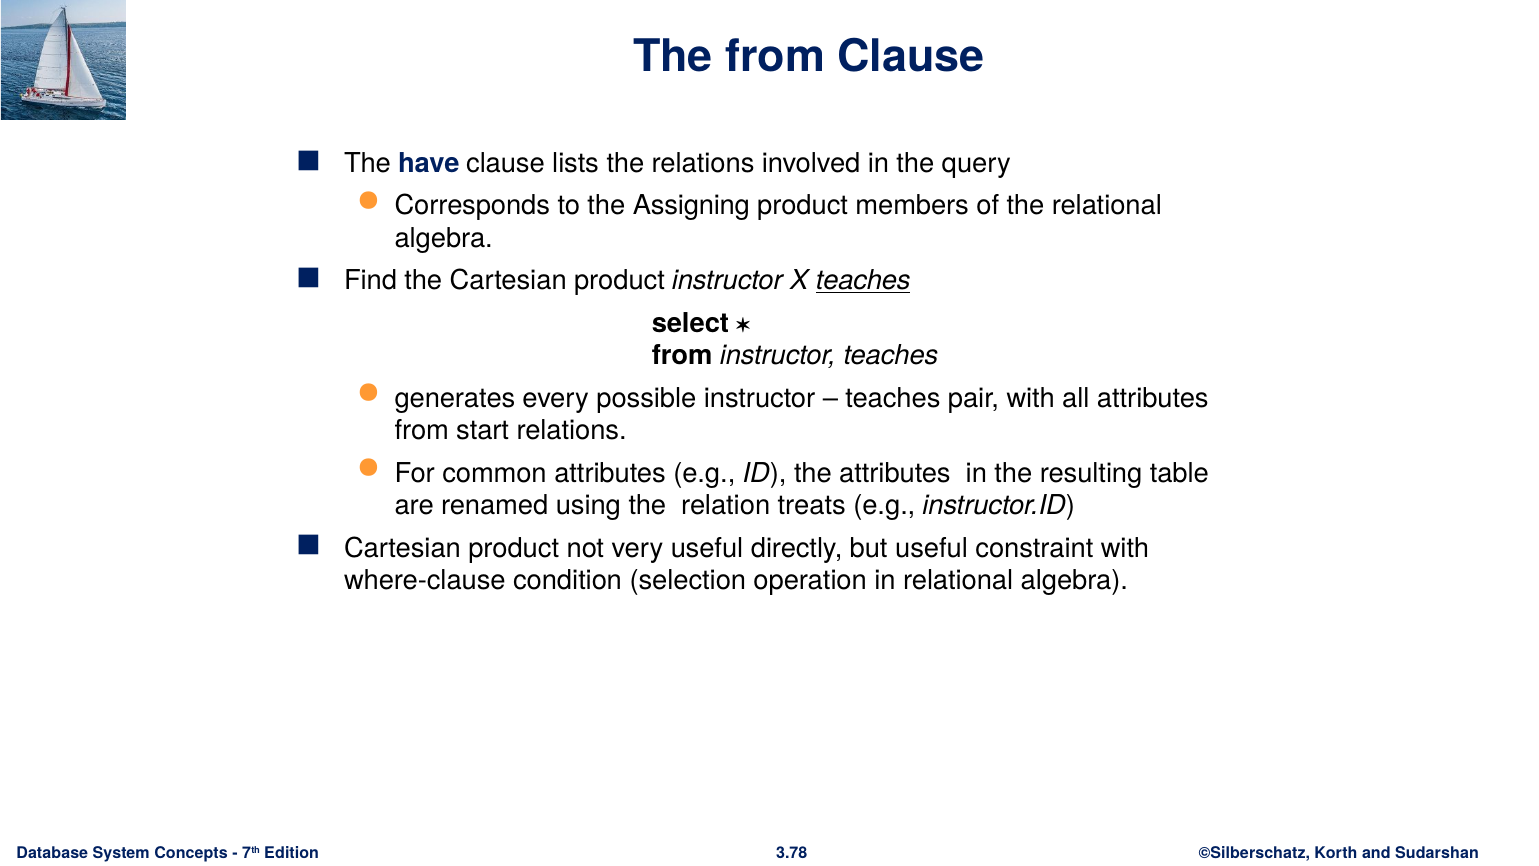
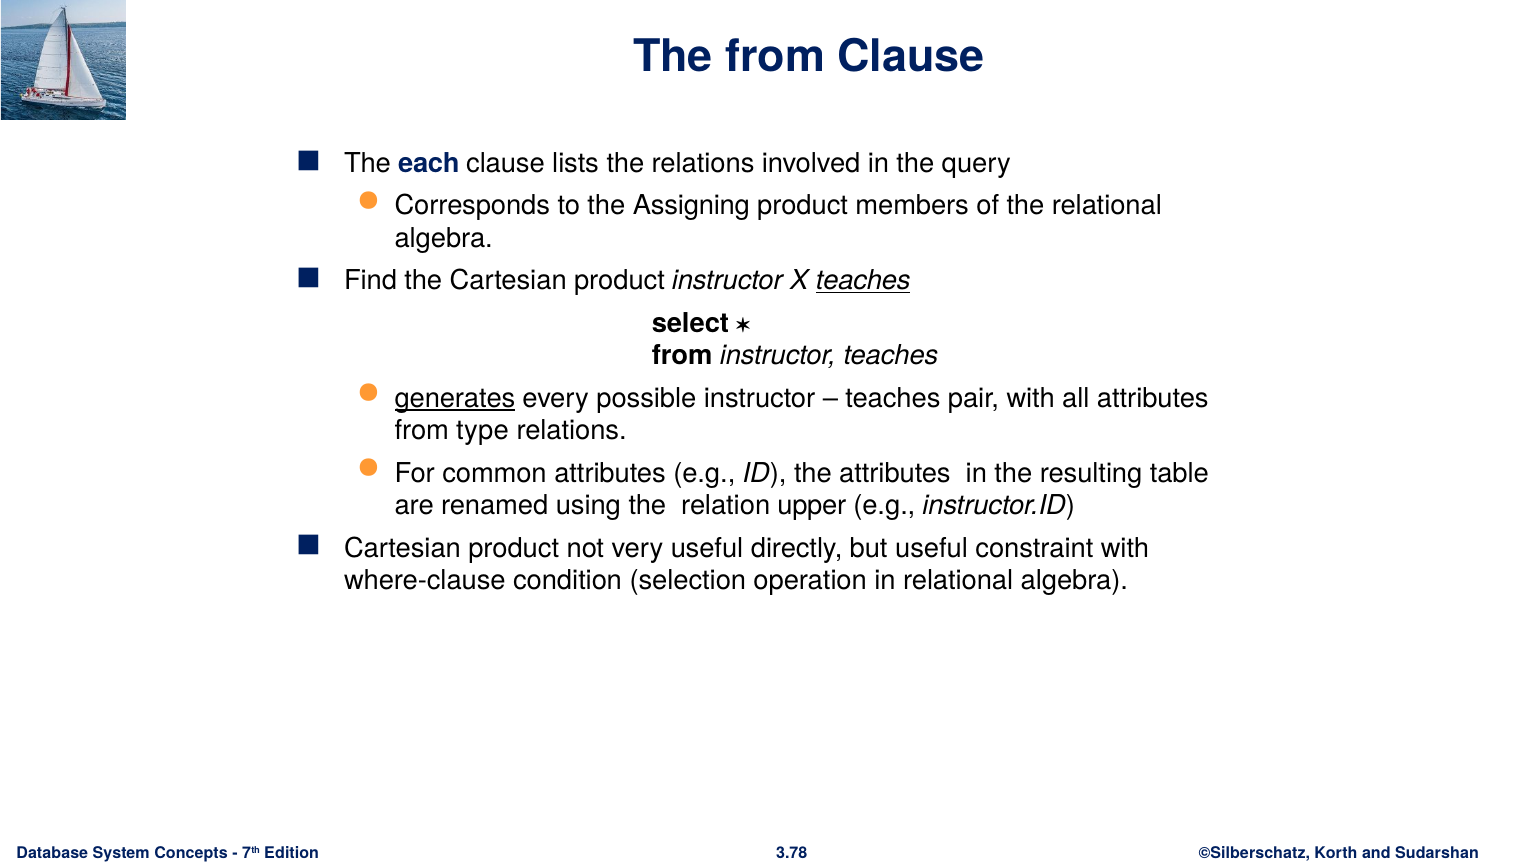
have: have -> each (429, 164)
generates underline: none -> present (455, 398)
start: start -> type (482, 431)
treats: treats -> upper (812, 506)
